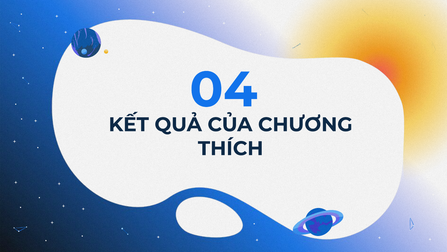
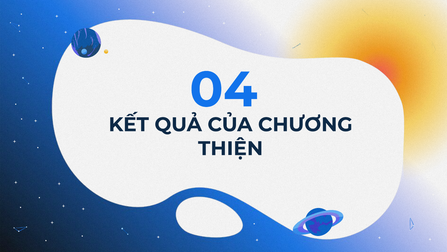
THÍCH: THÍCH -> THIỆN (231, 148)
